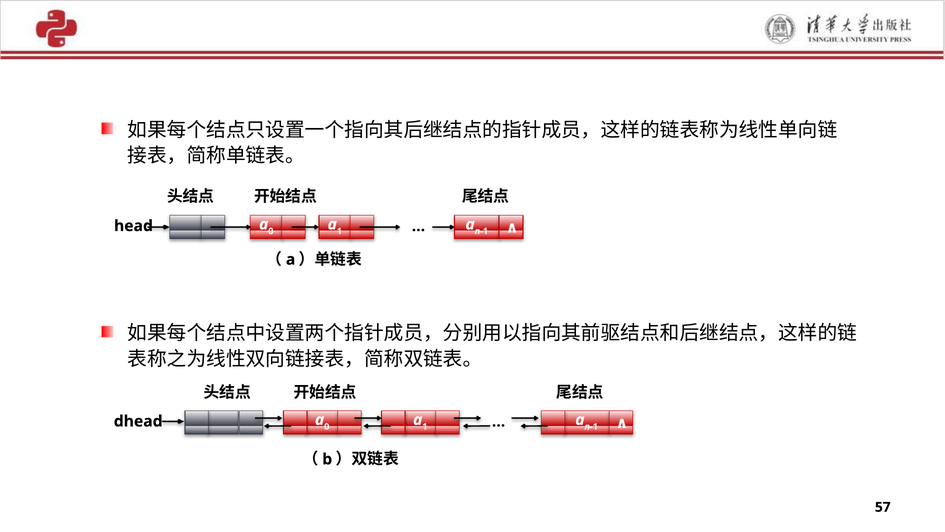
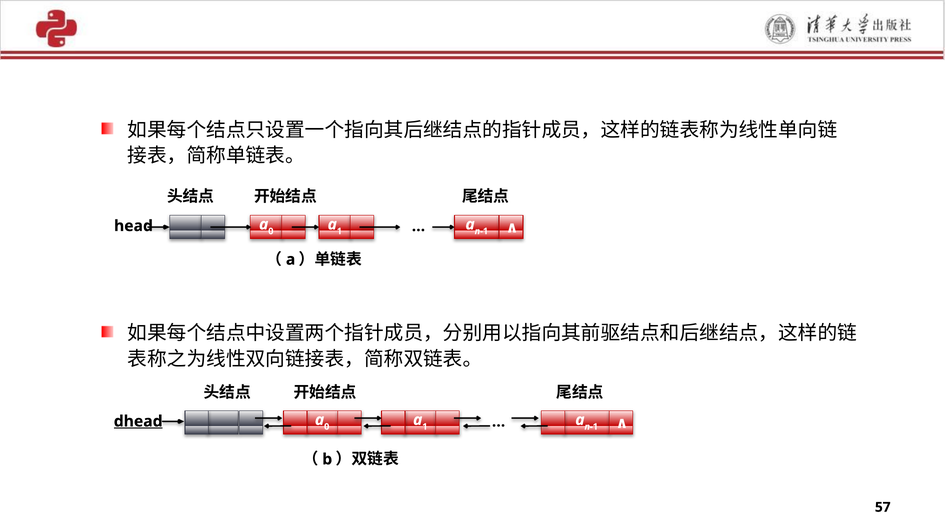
dhead underline: none -> present (138, 421)
